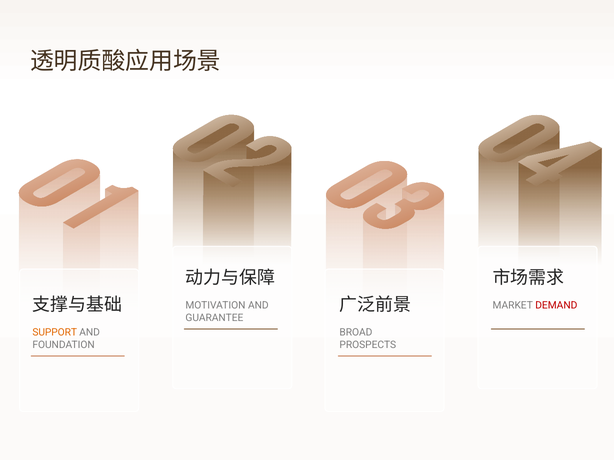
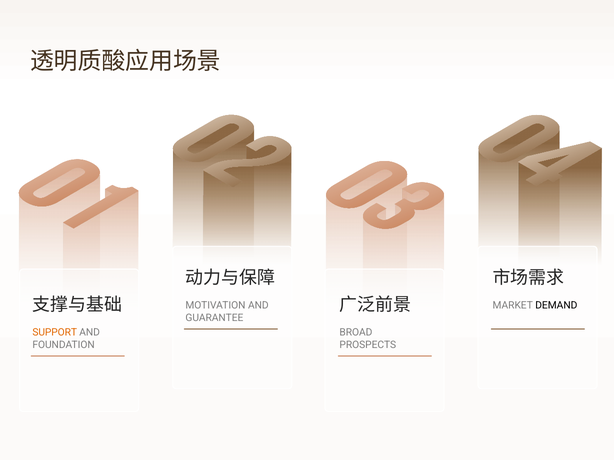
DEMAND colour: red -> black (556, 306)
